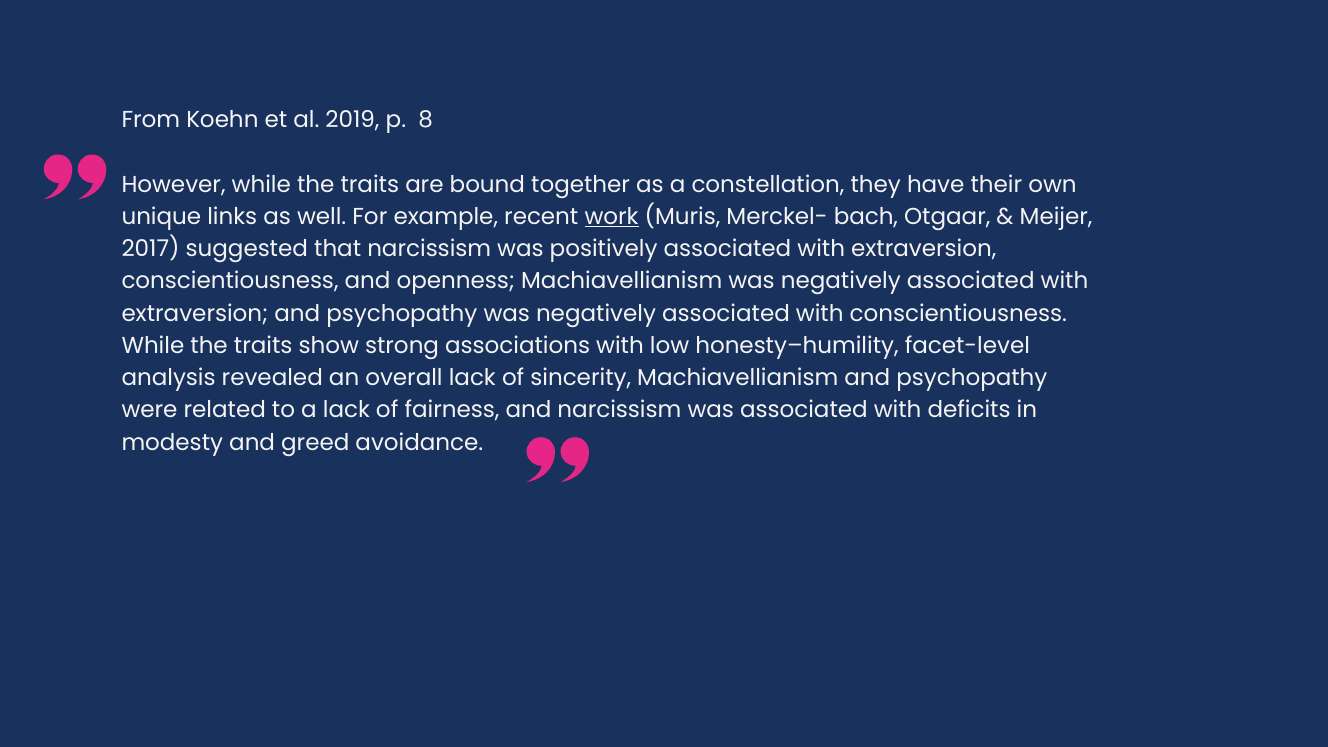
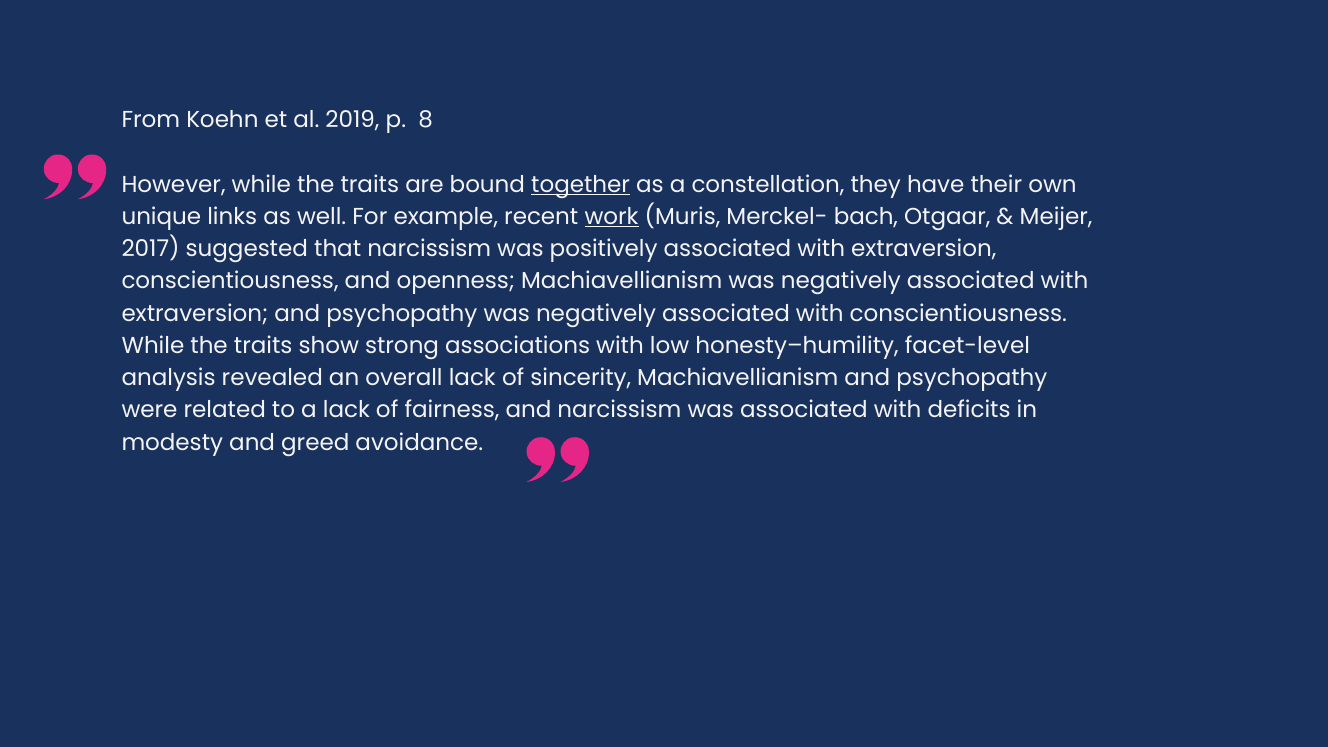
together underline: none -> present (581, 185)
